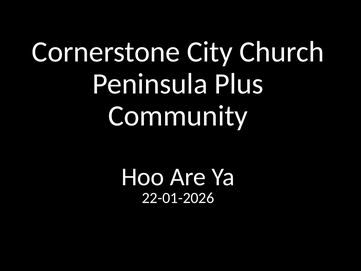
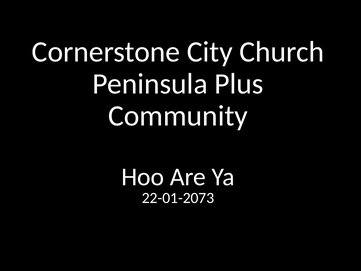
22-01-2026: 22-01-2026 -> 22-01-2073 (178, 198)
